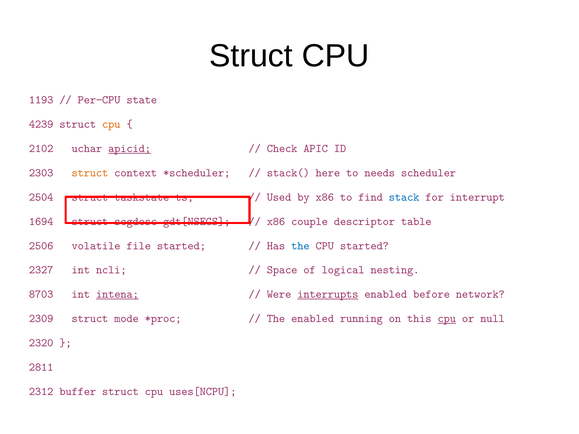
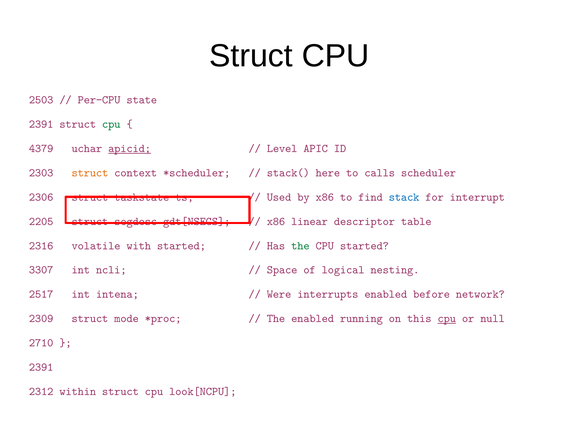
1193: 1193 -> 2503 (41, 100)
4239: 4239 -> 2391 (41, 124)
cpu colour: orange -> green (111, 124)
2102: 2102 -> 4379 (41, 148)
Check: Check -> Level (282, 148)
needs: needs -> calls (380, 173)
2504: 2504 -> 2306 (41, 197)
1694: 1694 -> 2205 (41, 221)
couple: couple -> linear (310, 221)
2506: 2506 -> 2316 (41, 246)
file: file -> with (139, 246)
the colour: blue -> green (300, 246)
2327: 2327 -> 3307 (41, 270)
8703: 8703 -> 2517 (41, 294)
intena underline: present -> none (117, 294)
interrupts underline: present -> none (328, 294)
2320: 2320 -> 2710 (41, 343)
2811: 2811 -> 2391 (41, 367)
buffer: buffer -> within (78, 392)
uses[NCPU: uses[NCPU -> look[NCPU (203, 392)
